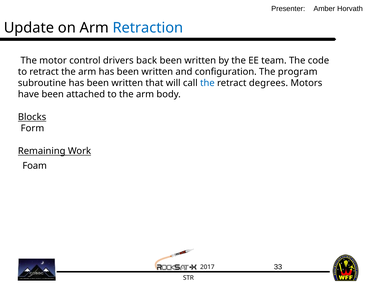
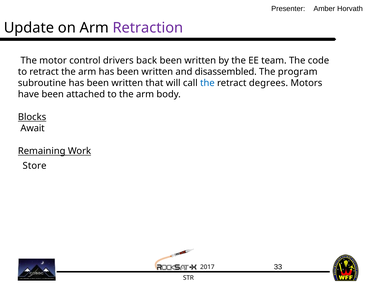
Retraction colour: blue -> purple (148, 28)
configuration: configuration -> disassembled (226, 72)
Form: Form -> Await (33, 128)
Foam: Foam -> Store (35, 166)
